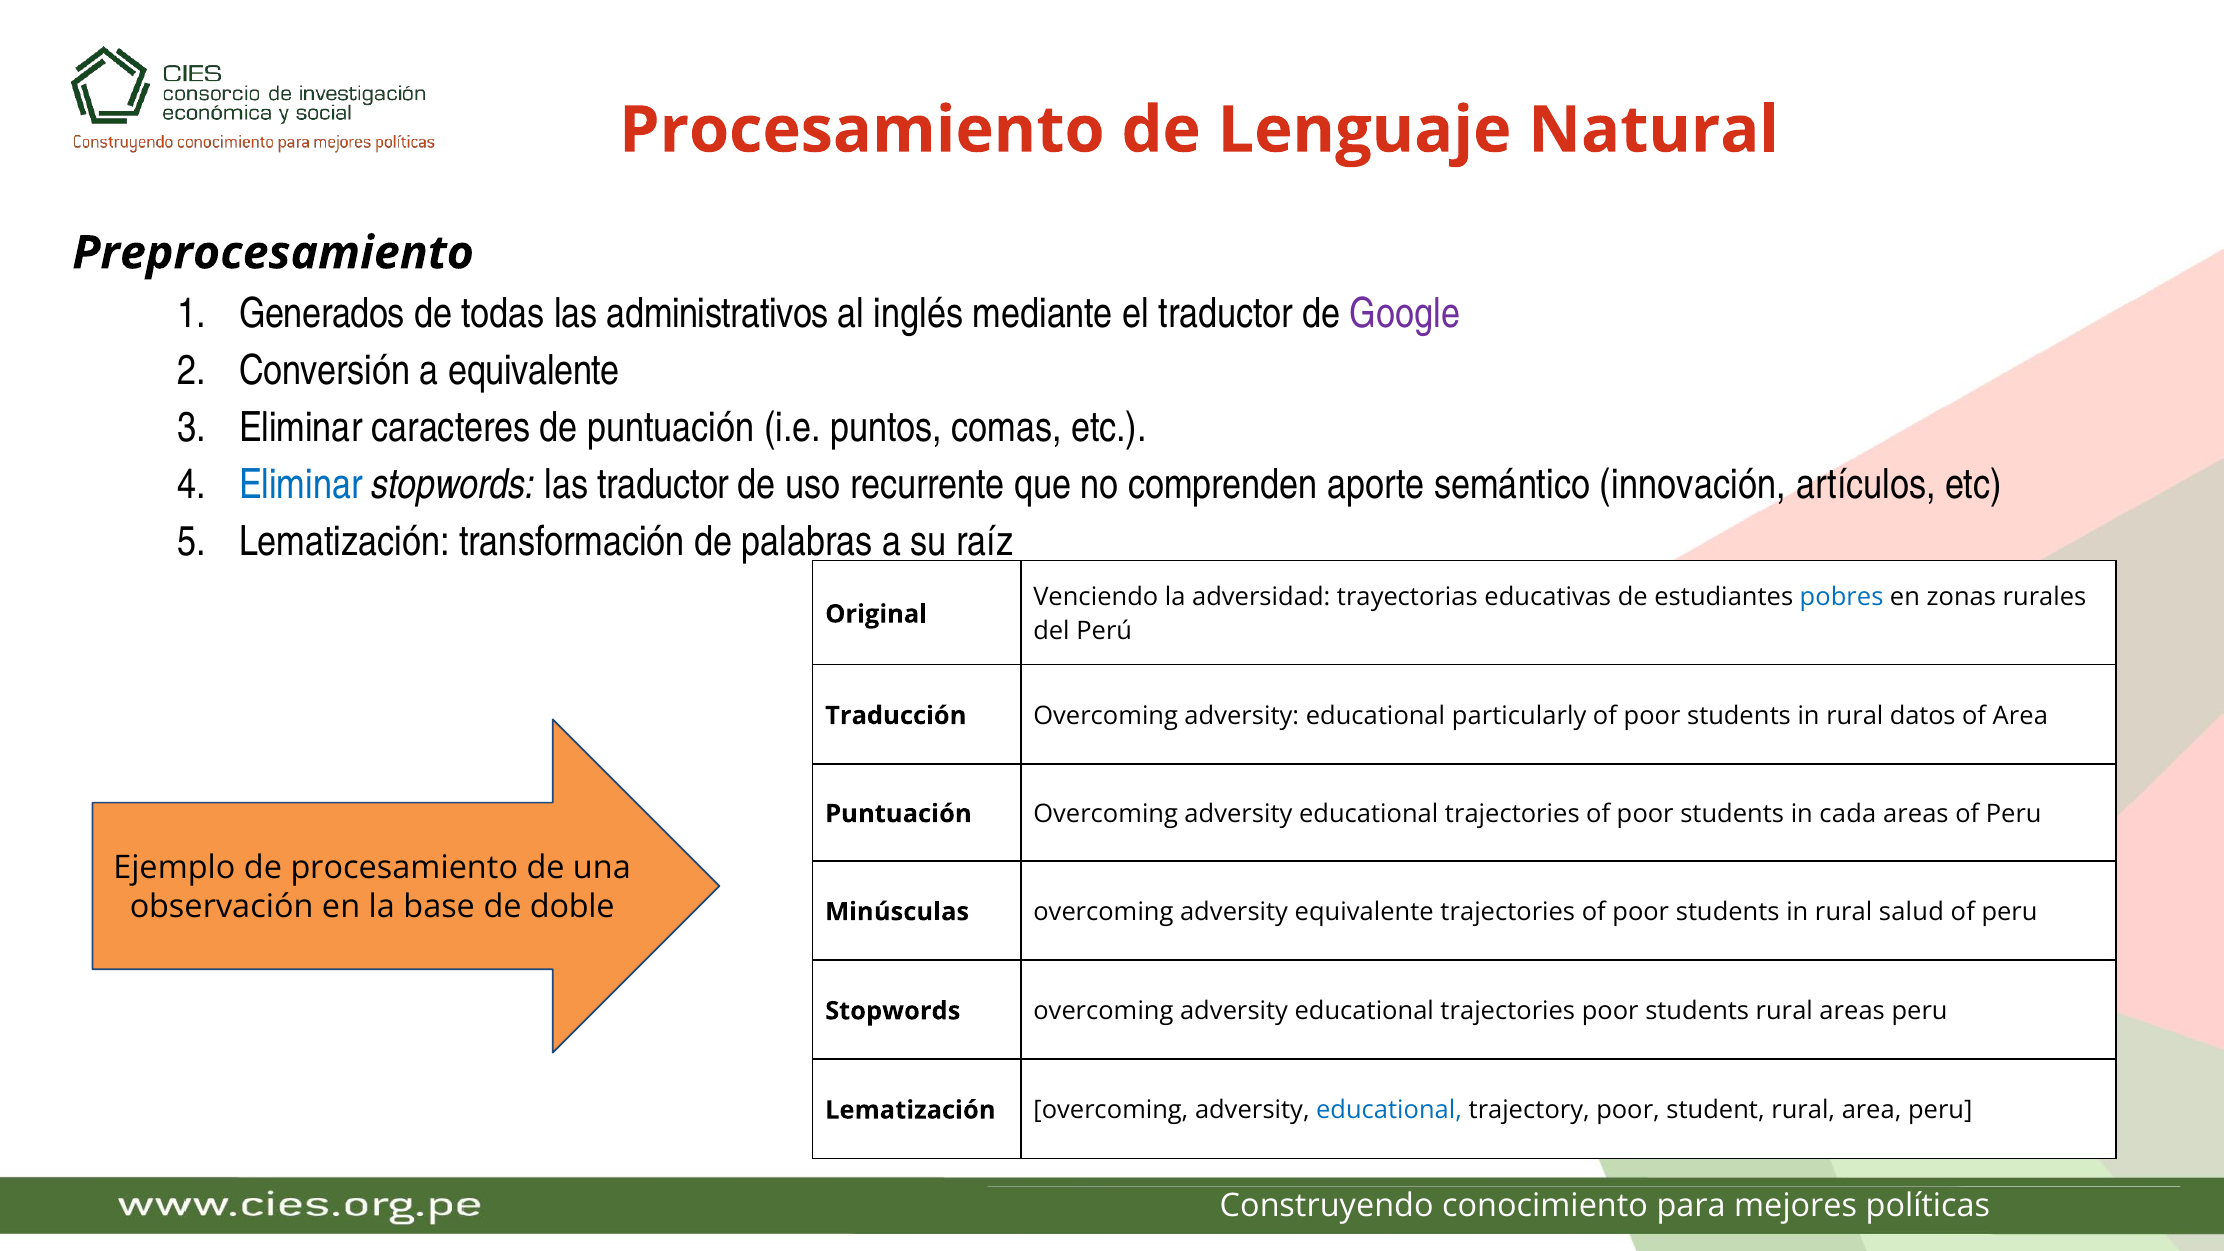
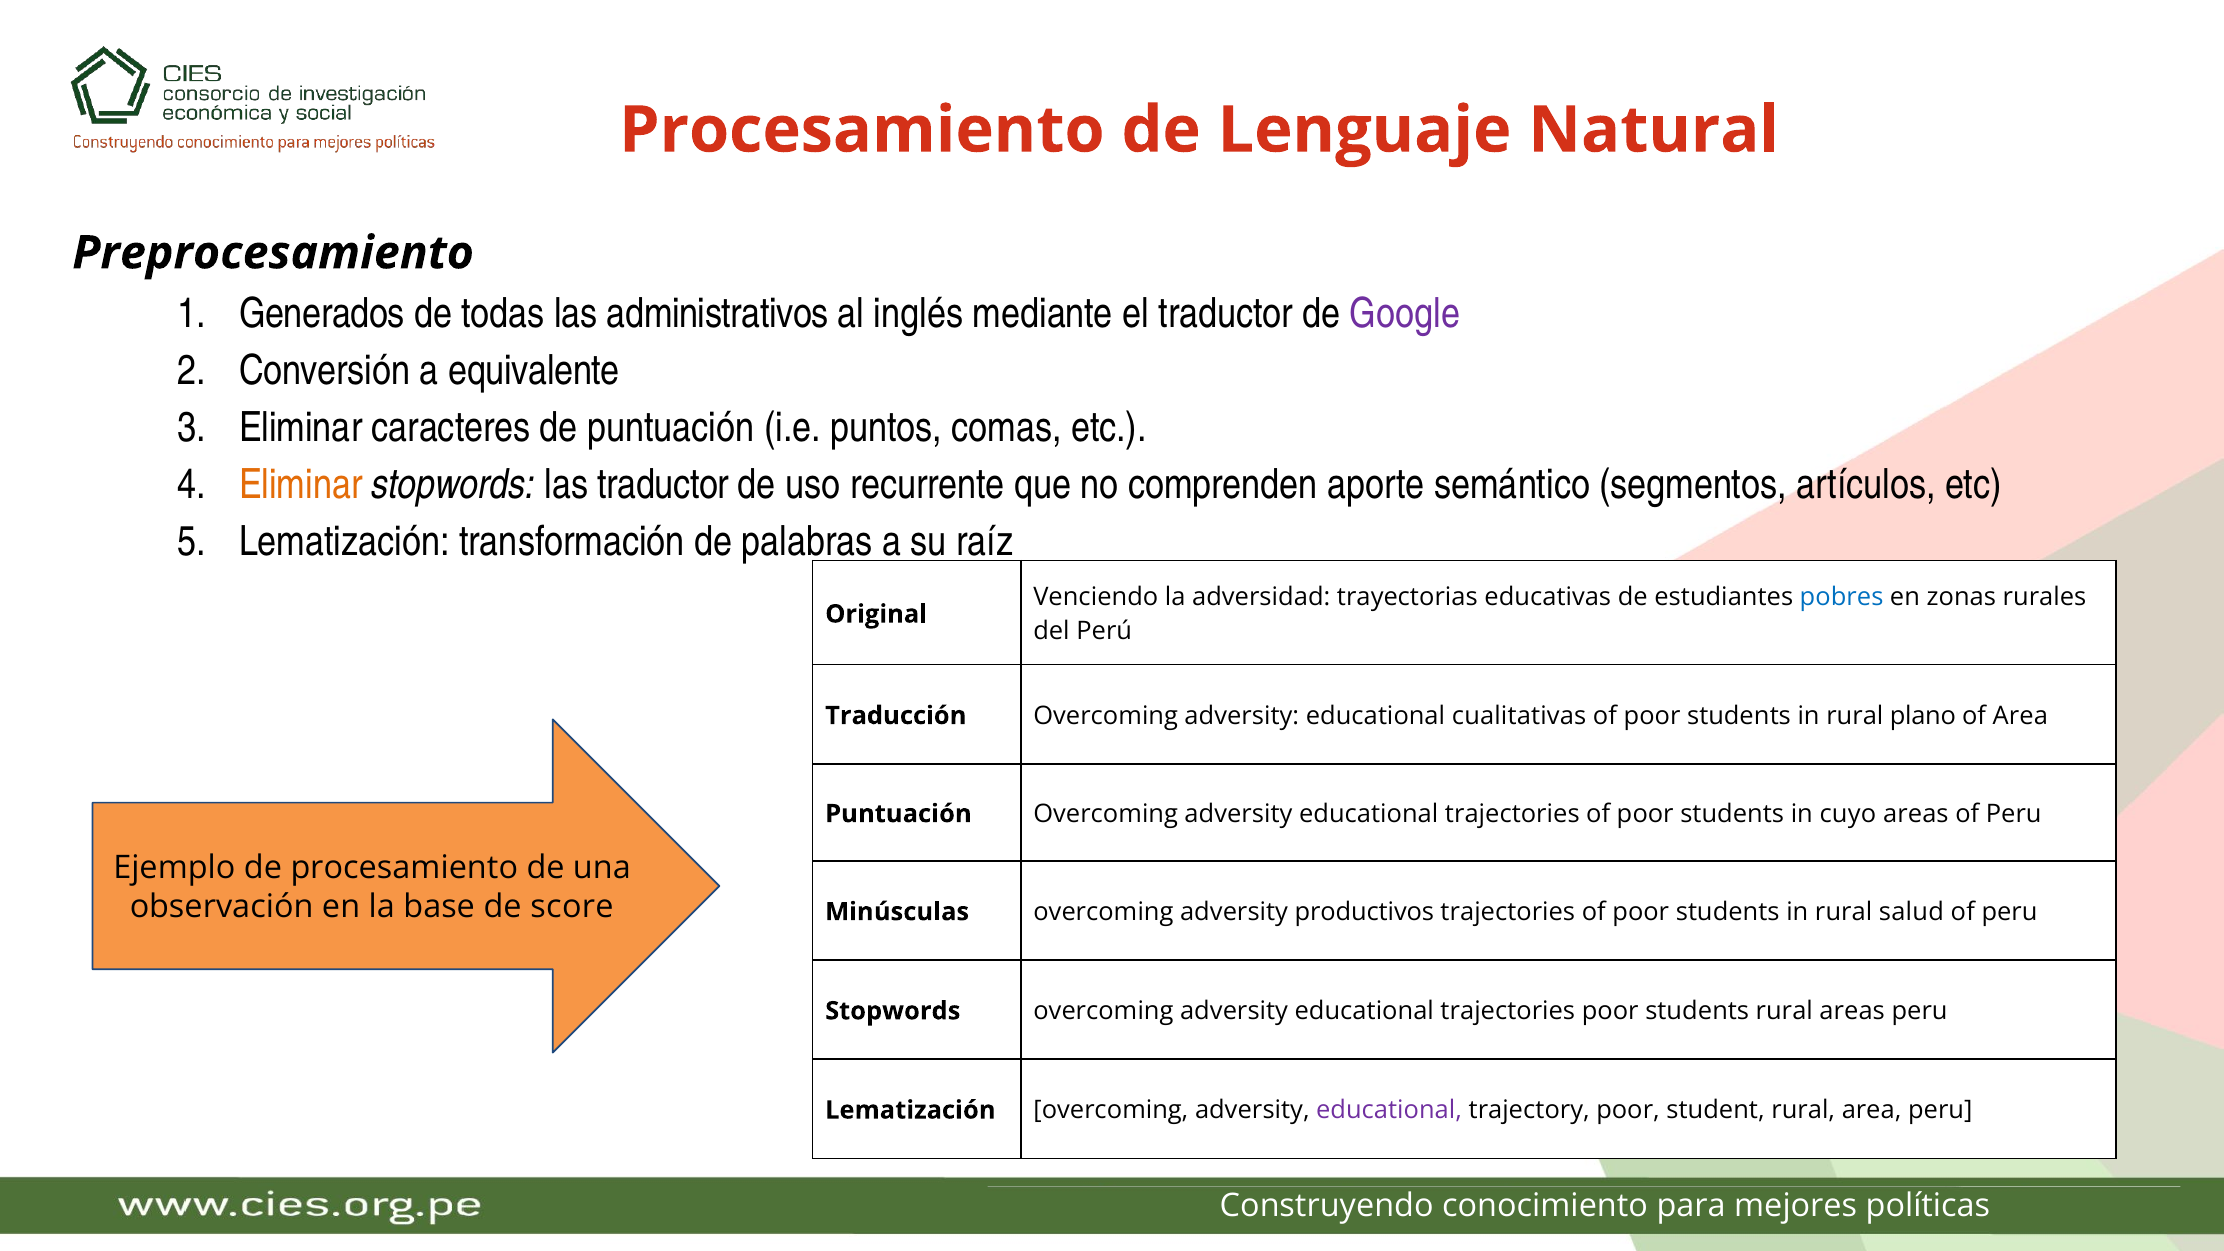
Eliminar colour: blue -> orange (301, 484)
innovación: innovación -> segmentos (1693, 484)
particularly: particularly -> cualitativas (1519, 716)
datos: datos -> plano (1923, 716)
cada: cada -> cuyo (1848, 814)
doble: doble -> score (572, 907)
adversity equivalente: equivalente -> productivos (1364, 912)
educational colour: blue -> purple (1389, 1110)
